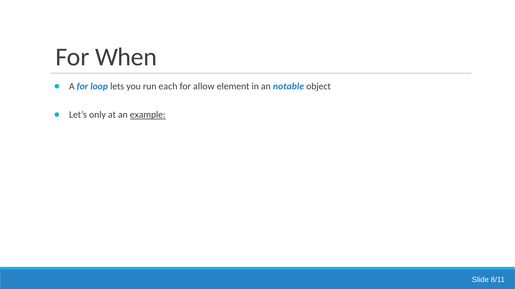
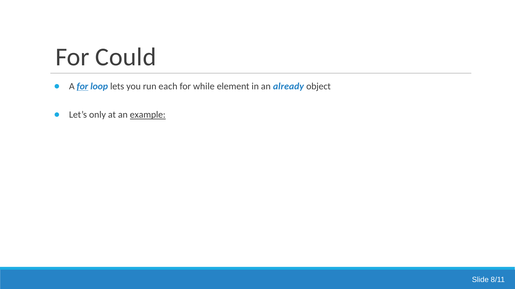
When: When -> Could (126, 57)
for underline: none -> present (82, 87)
allow: allow -> while (204, 87)
notable: notable -> already (288, 87)
